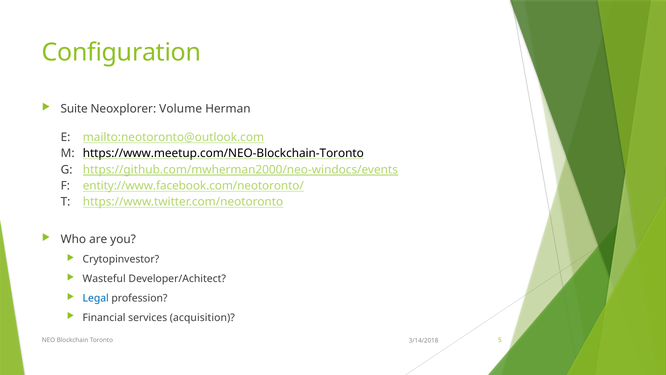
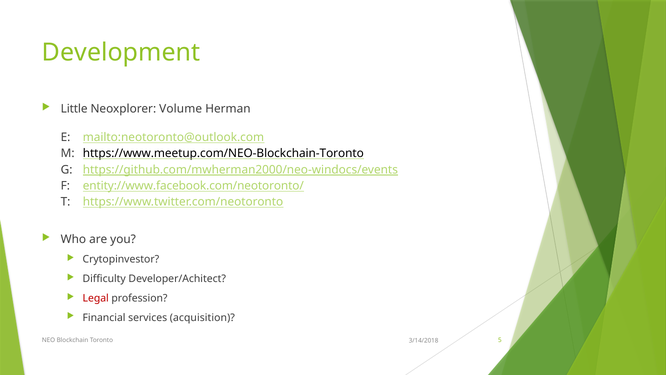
Configuration: Configuration -> Development (121, 53)
Suite: Suite -> Little (74, 109)
Wasteful: Wasteful -> Difficulty (104, 279)
Legal colour: blue -> red (96, 298)
